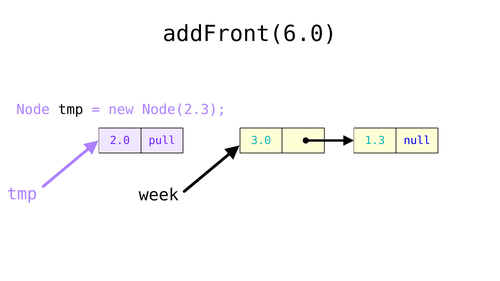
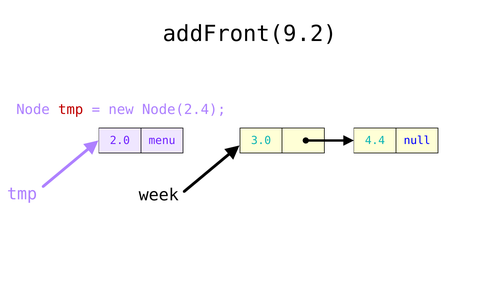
addFront(6.0: addFront(6.0 -> addFront(9.2 (250, 34)
tmp colour: black -> red (71, 110)
Node(2.3: Node(2.3 -> Node(2.4 (184, 110)
pull: pull -> menu (162, 141)
1.3: 1.3 -> 4.4 (375, 141)
